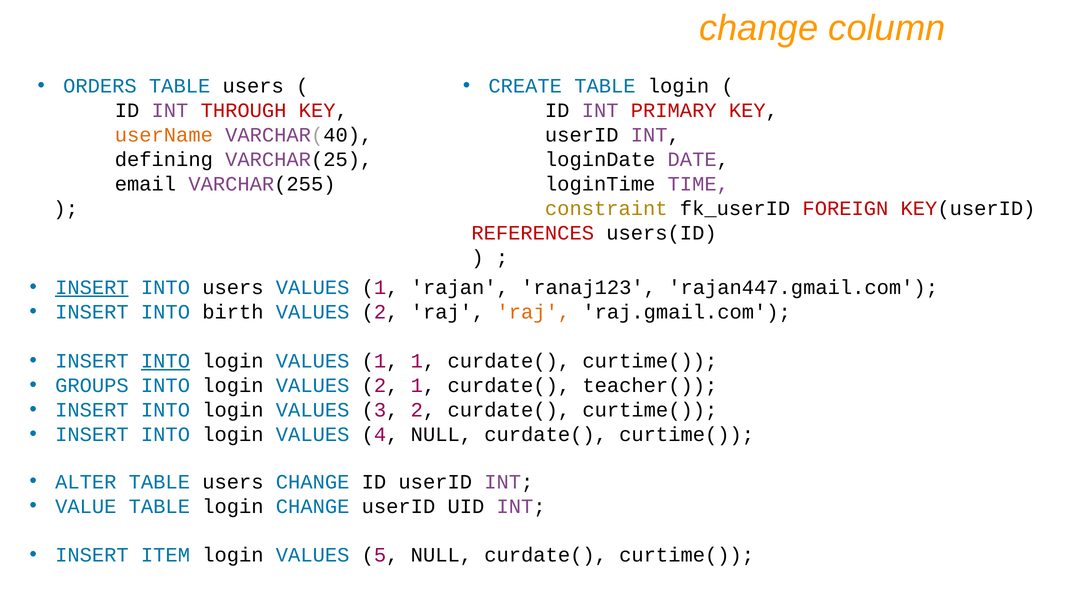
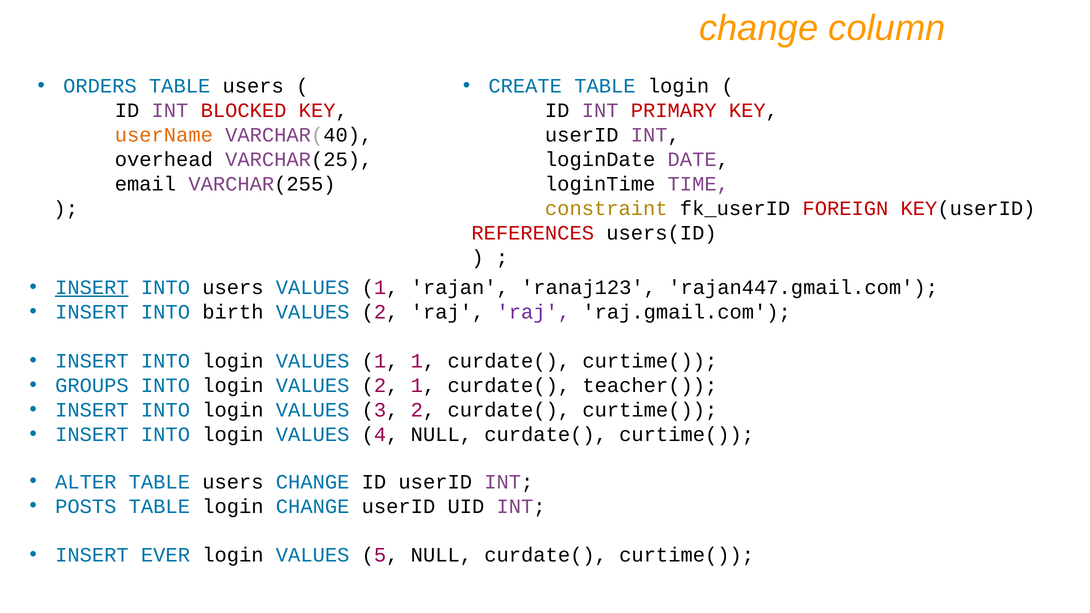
THROUGH: THROUGH -> BLOCKED (244, 111)
defining: defining -> overhead (164, 160)
raj colour: orange -> purple (533, 312)
INTO underline: present -> none (165, 361)
VALUE: VALUE -> POSTS (86, 506)
ITEM: ITEM -> EVER (165, 555)
